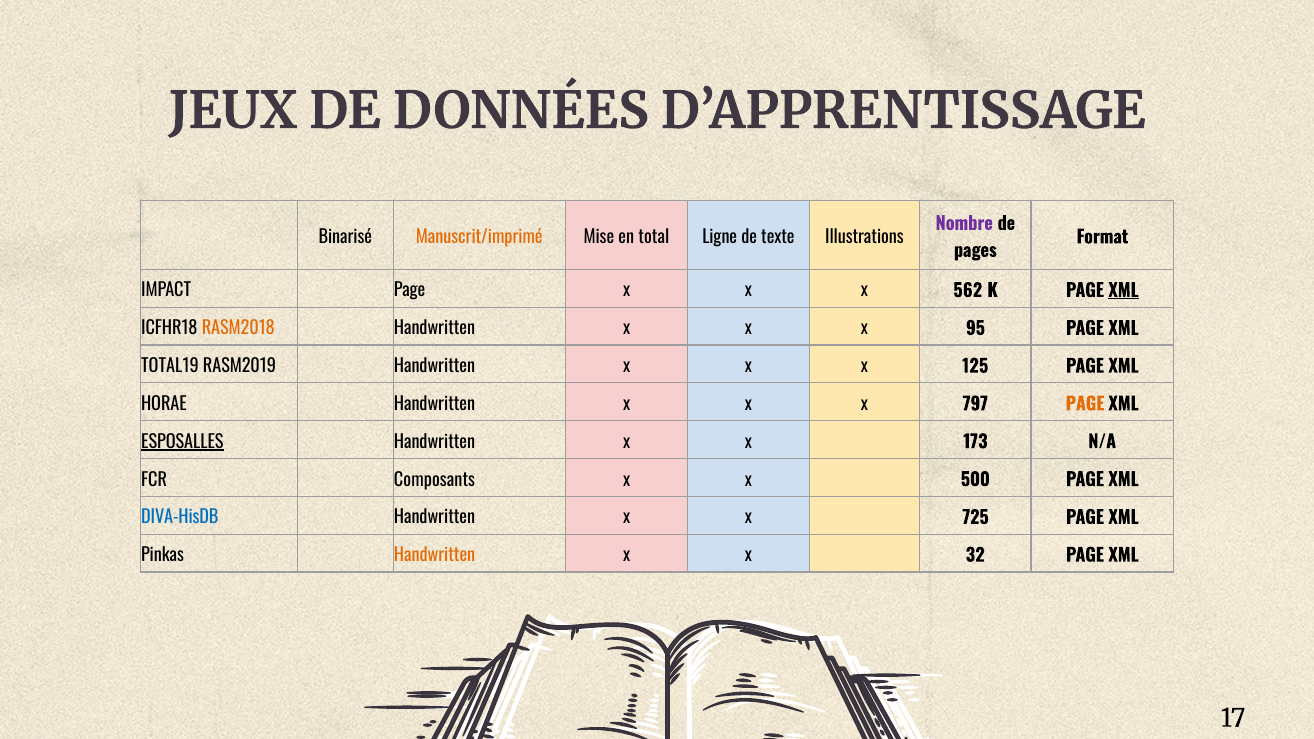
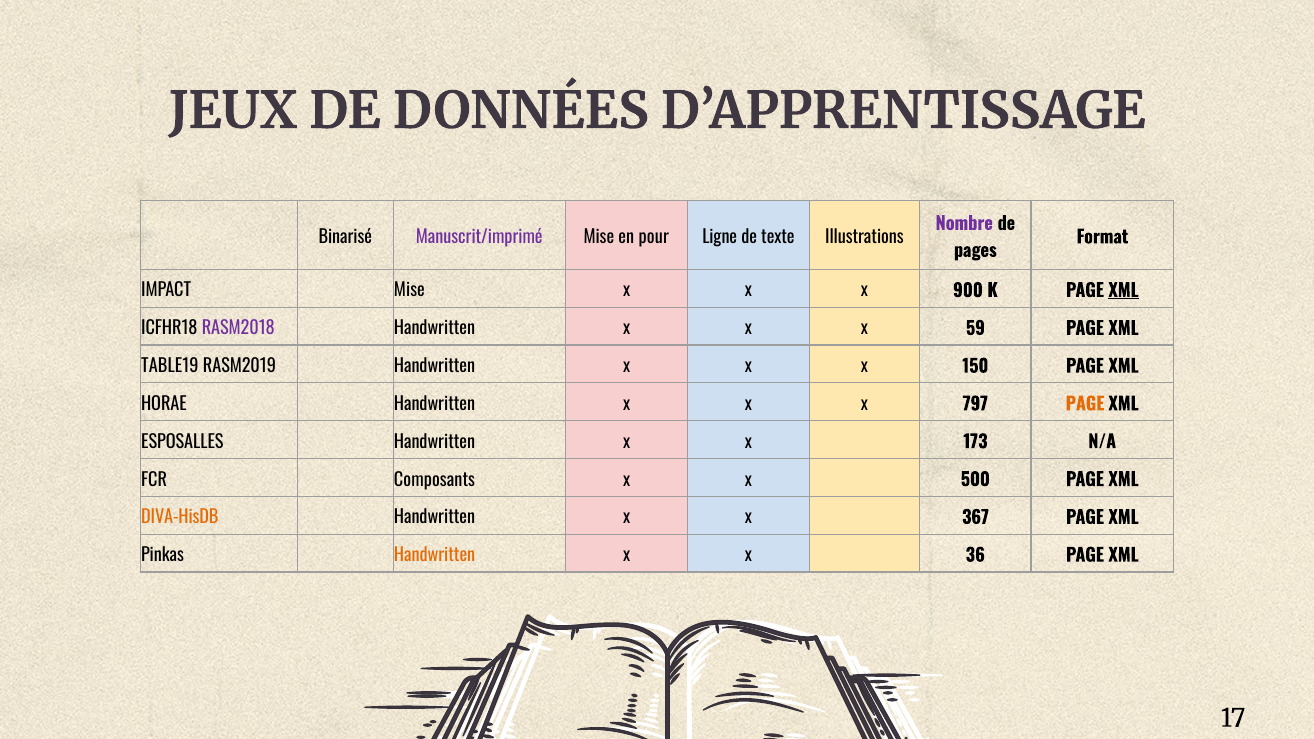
Manuscrit/imprimé colour: orange -> purple (479, 237)
total: total -> pour (654, 237)
IMPACT Page: Page -> Mise (409, 291)
562: 562 -> 900 (968, 291)
RASM2018 colour: orange -> purple (238, 329)
95: 95 -> 59 (975, 329)
TOTAL19: TOTAL19 -> TABLE19 (170, 367)
125: 125 -> 150 (975, 367)
ESPOSALLES underline: present -> none (182, 442)
DIVA-HisDB colour: blue -> orange (180, 518)
725: 725 -> 367 (976, 518)
32: 32 -> 36 (975, 556)
